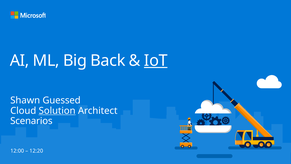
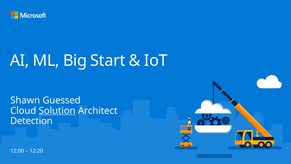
Back: Back -> Start (108, 60)
IoT underline: present -> none (156, 60)
Scenarios: Scenarios -> Detection (31, 121)
